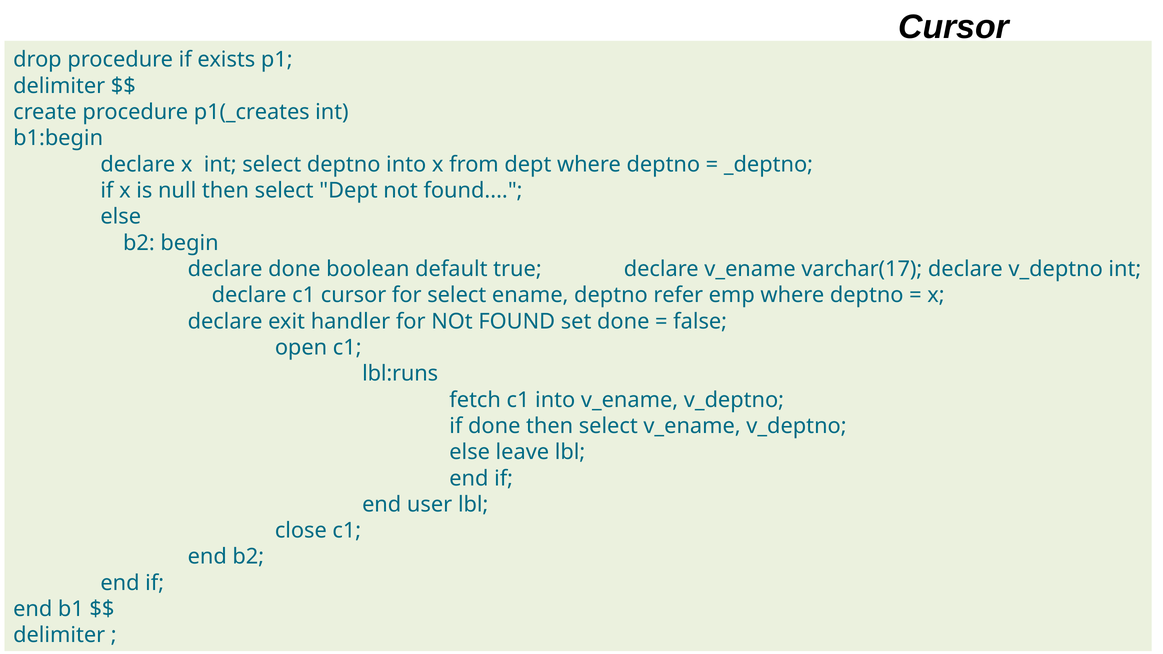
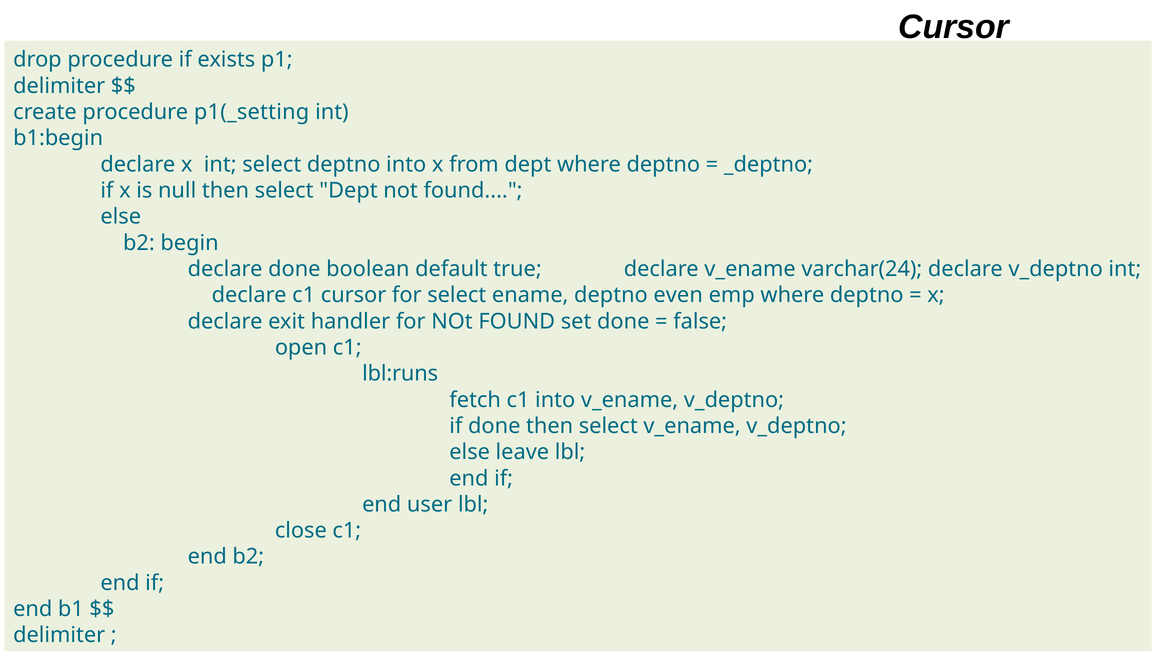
p1(_creates: p1(_creates -> p1(_setting (252, 112)
varchar(17: varchar(17 -> varchar(24 (862, 269)
refer: refer -> even (678, 295)
